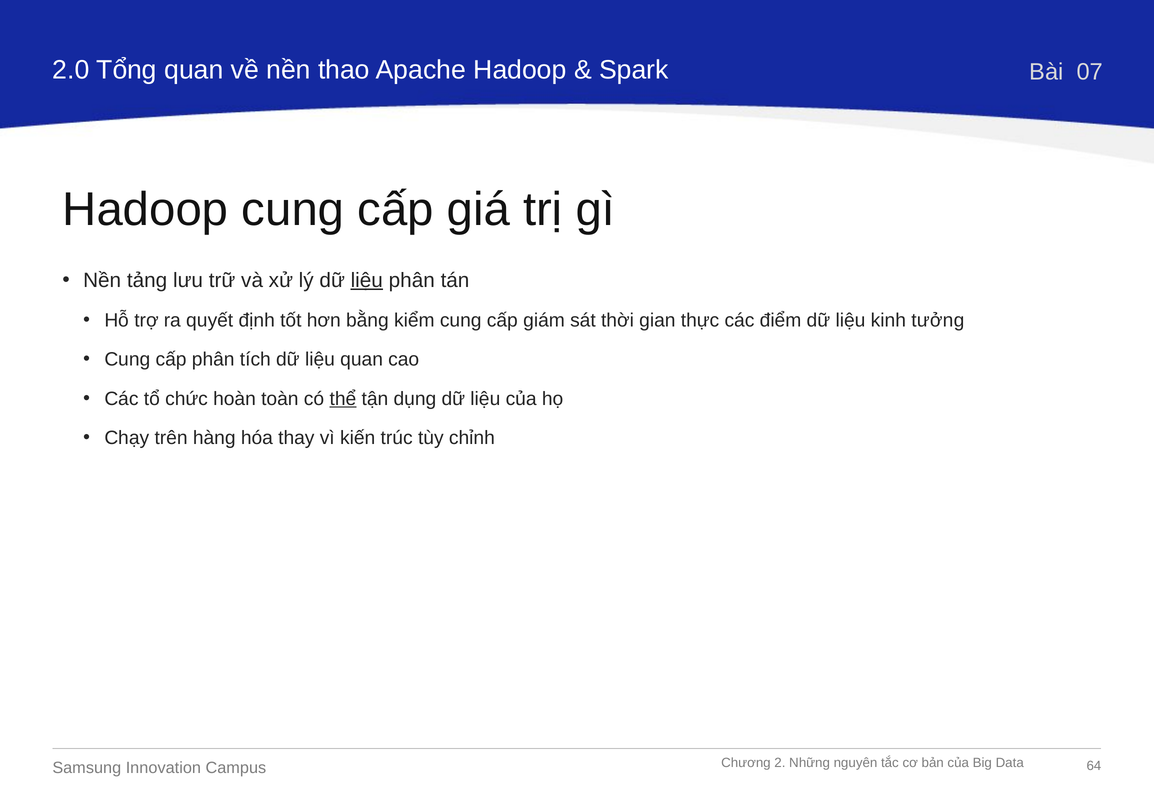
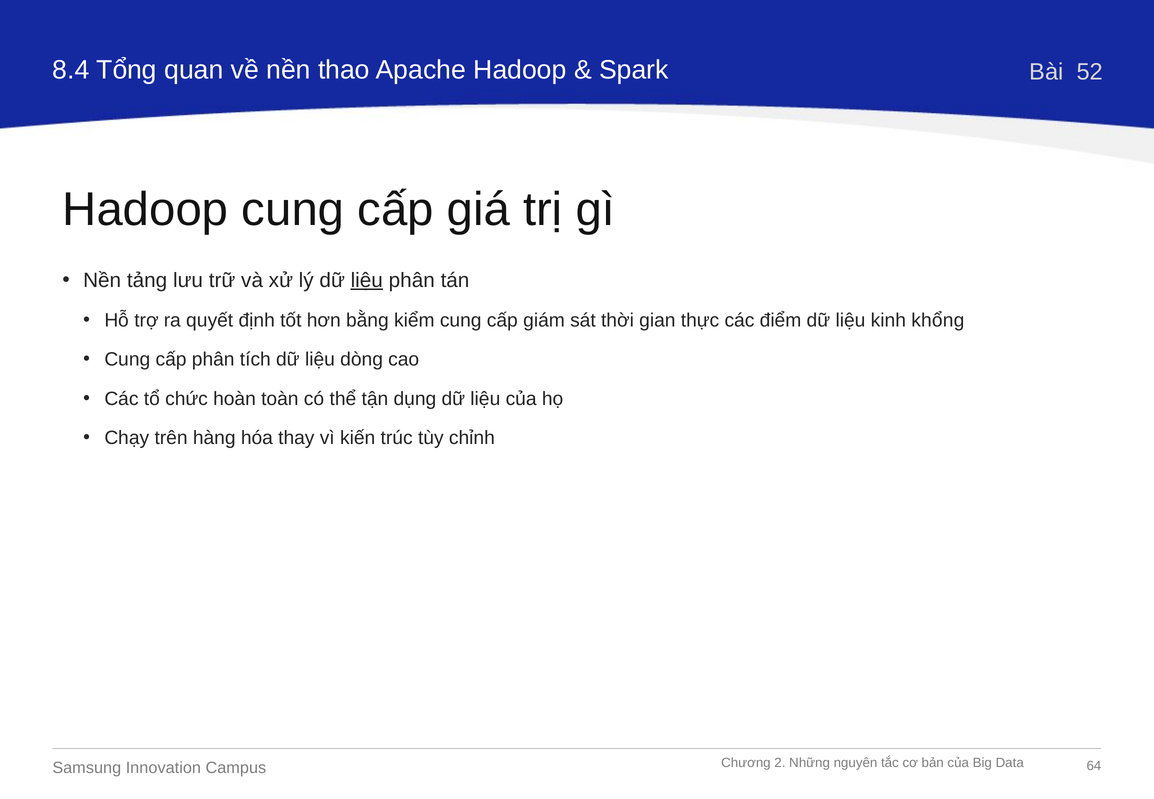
2.0: 2.0 -> 8.4 (71, 70)
07: 07 -> 52 (1090, 72)
tưởng: tưởng -> khổng (938, 320)
liệu quan: quan -> dòng (362, 360)
thể underline: present -> none (343, 399)
